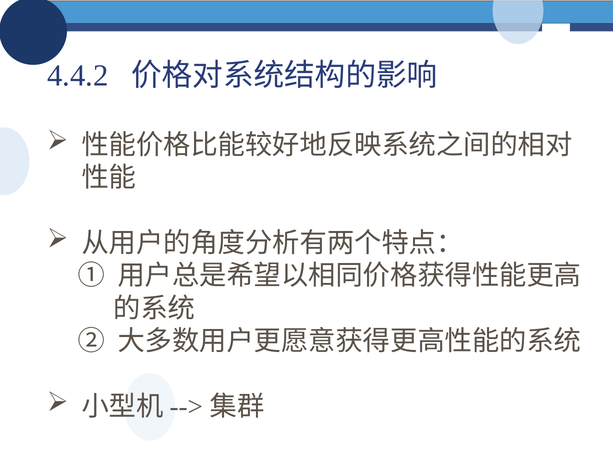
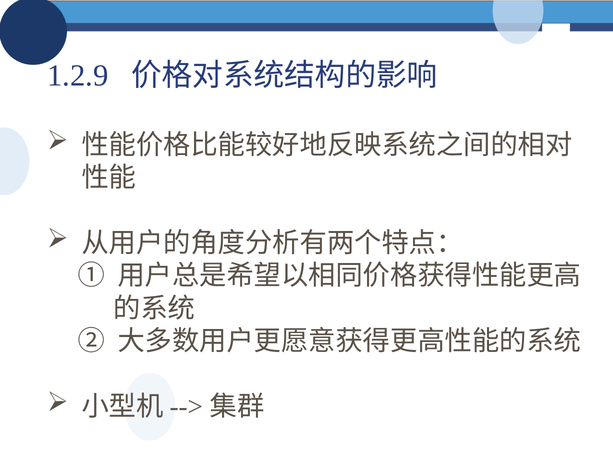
4.4.2: 4.4.2 -> 1.2.9 (78, 75)
